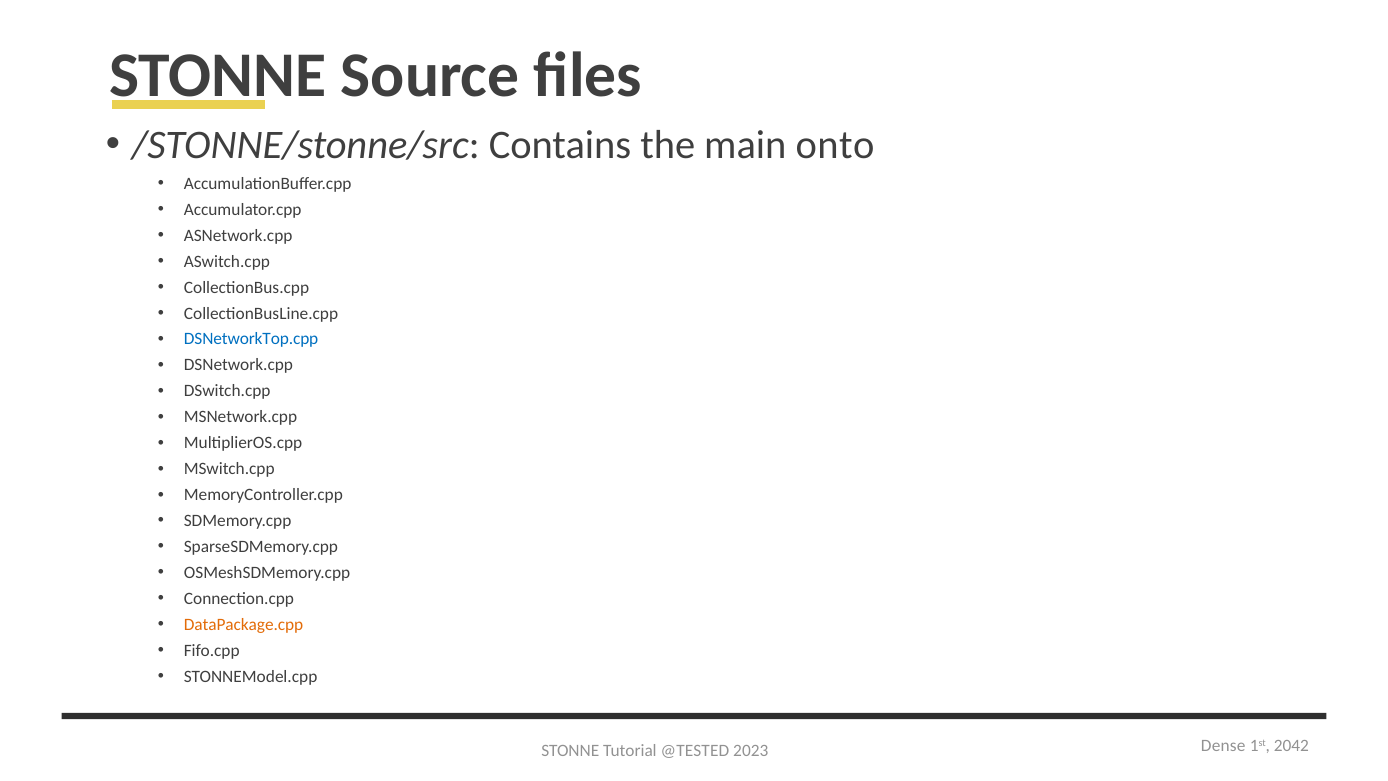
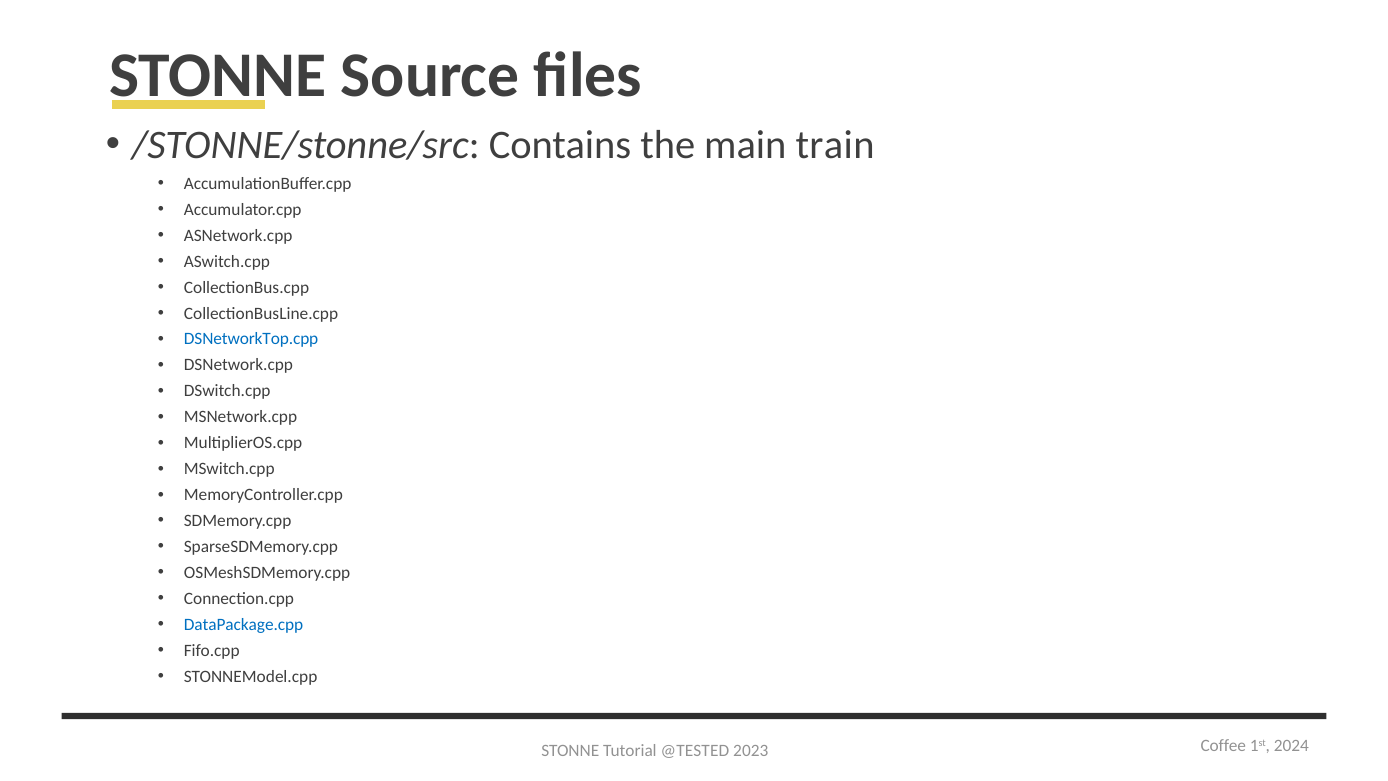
onto: onto -> train (835, 145)
DataPackage.cpp colour: orange -> blue (244, 625)
Dense: Dense -> Coffee (1223, 746)
2042: 2042 -> 2024 (1291, 746)
